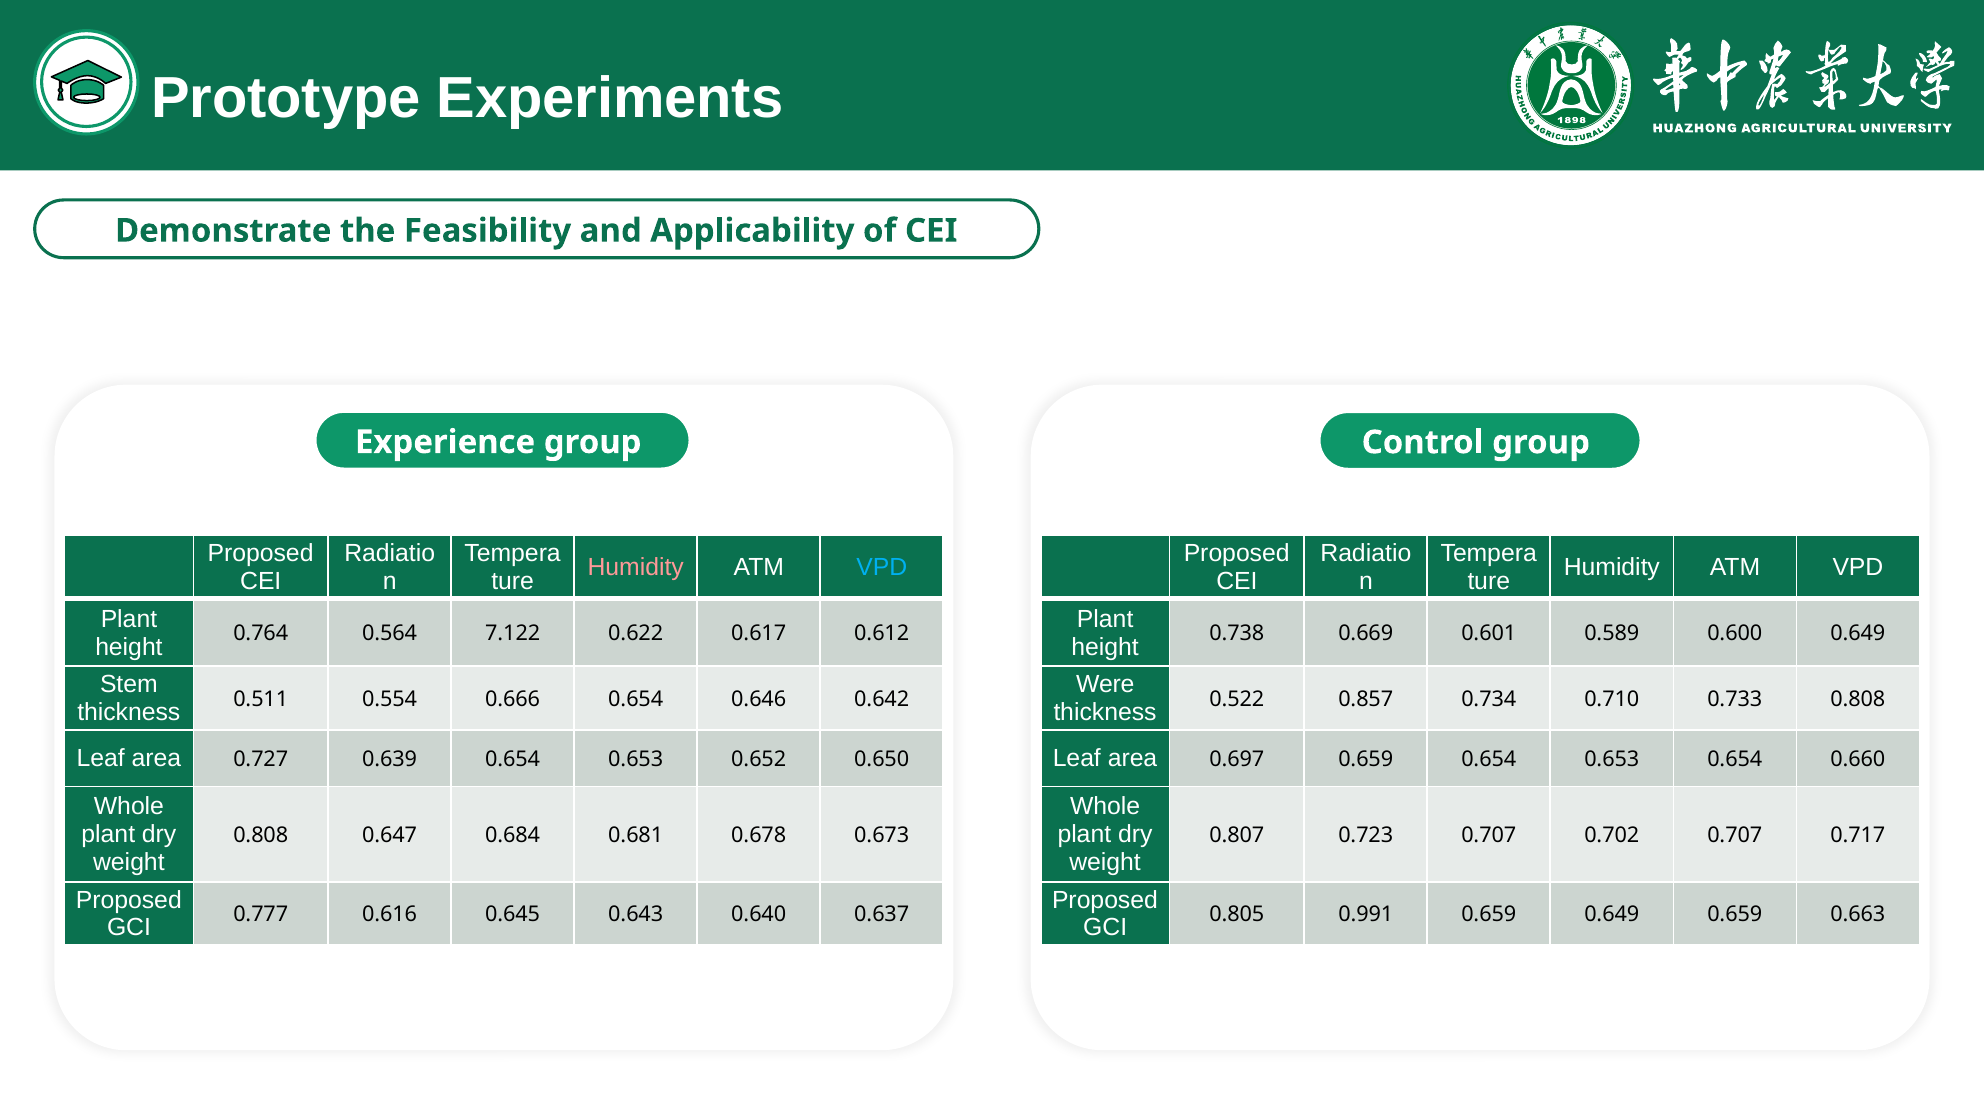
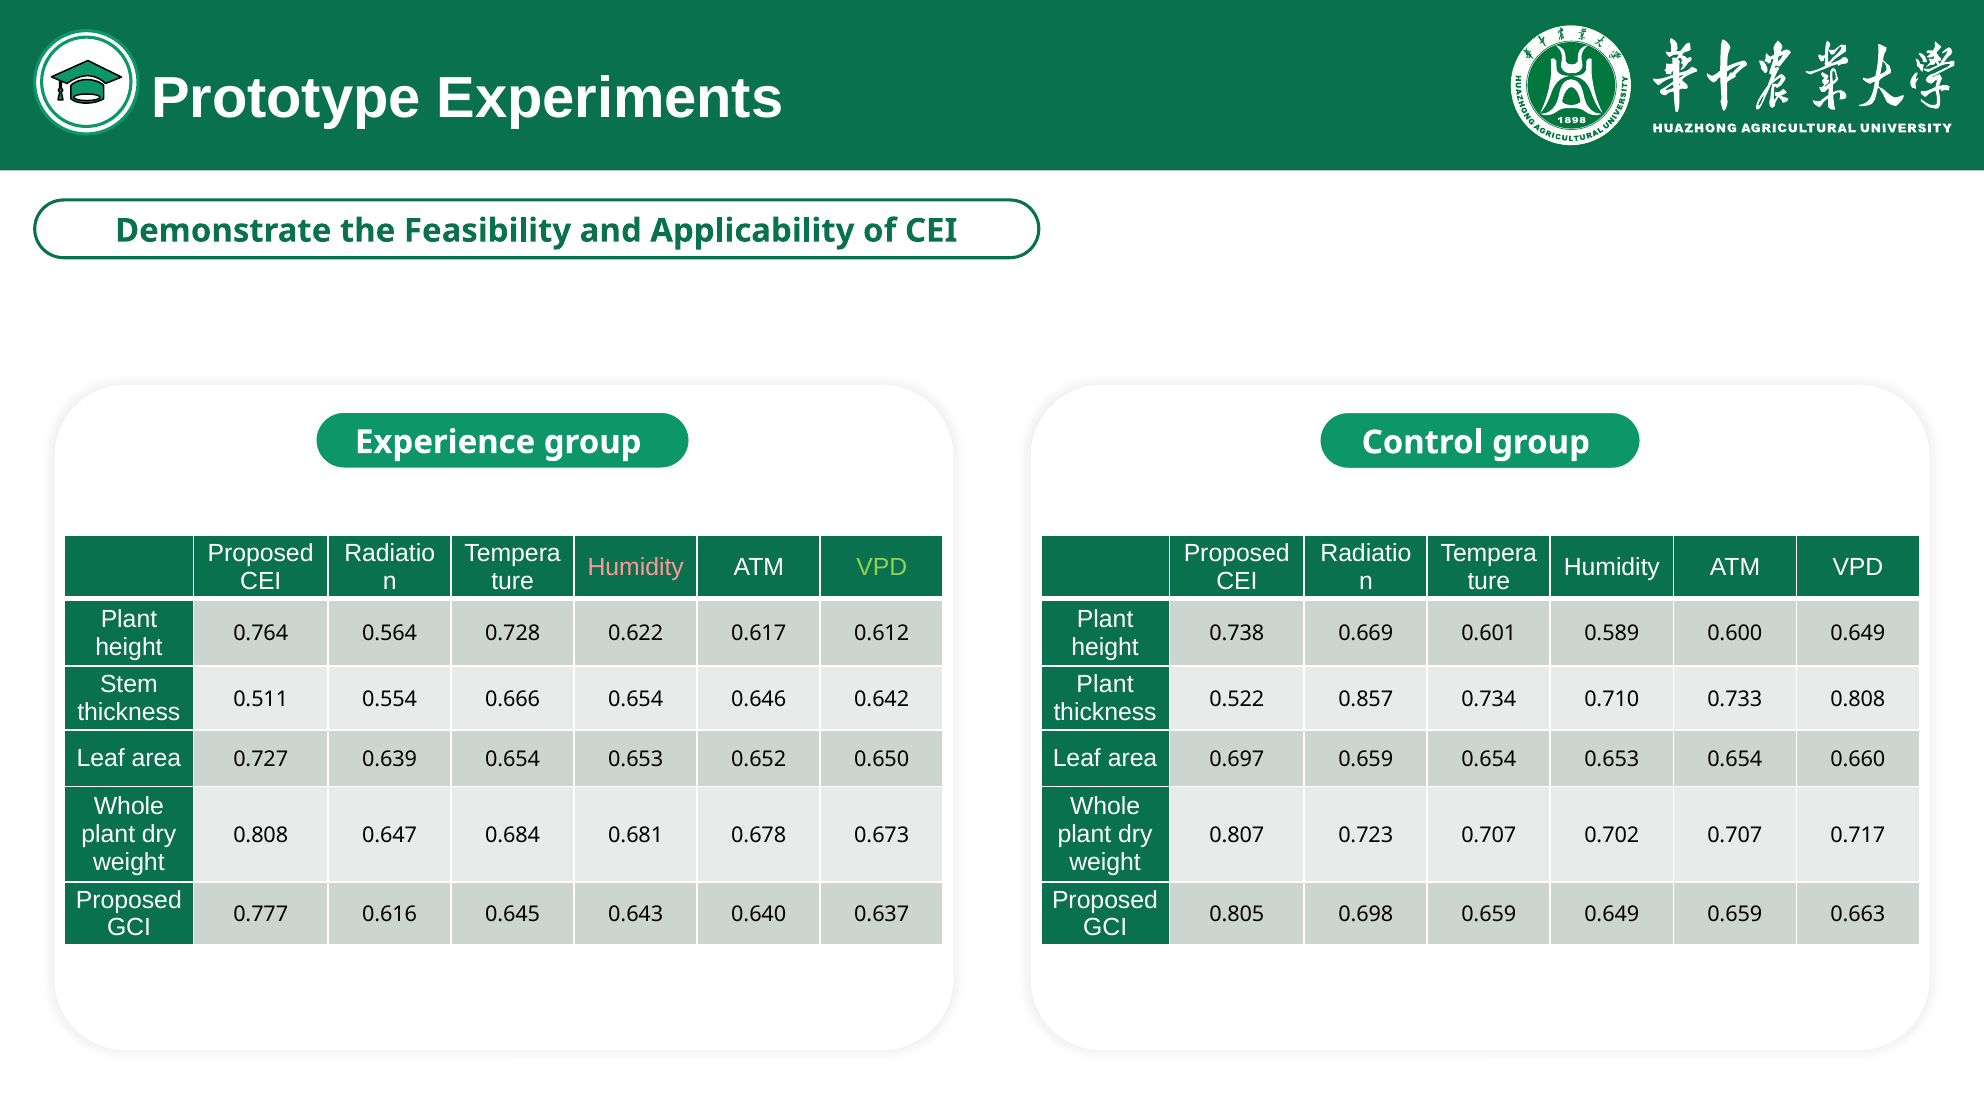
VPD colour: light blue -> light green (882, 567)
7.122: 7.122 -> 0.728 (513, 634)
Were: Were -> Plant (1105, 685)
0.991: 0.991 -> 0.698 (1366, 915)
